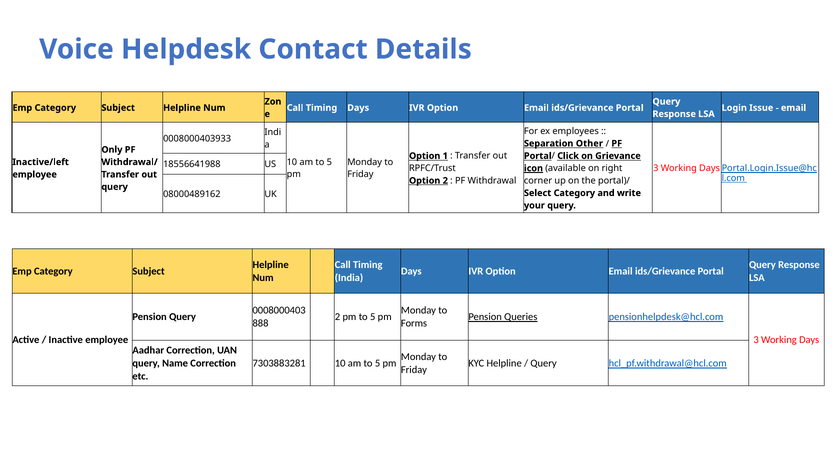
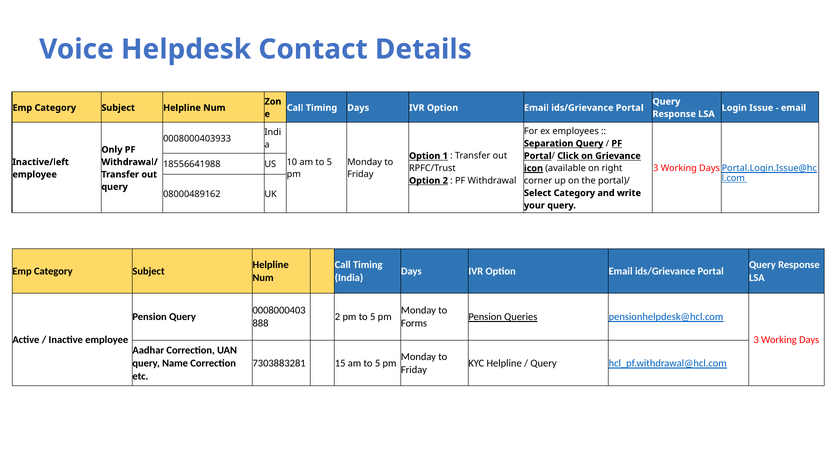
Separation Other: Other -> Query (589, 144)
7303883281 10: 10 -> 15 (340, 364)
